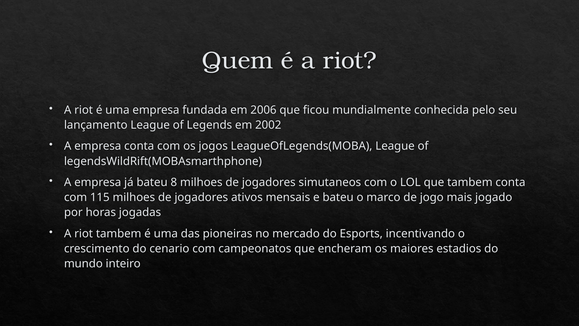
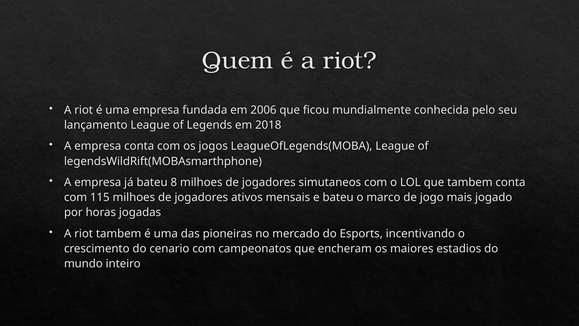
2002: 2002 -> 2018 (268, 125)
